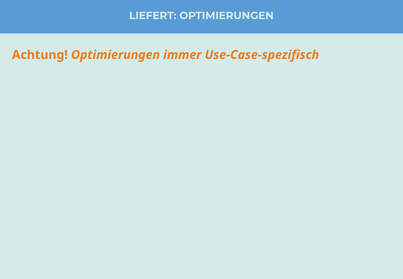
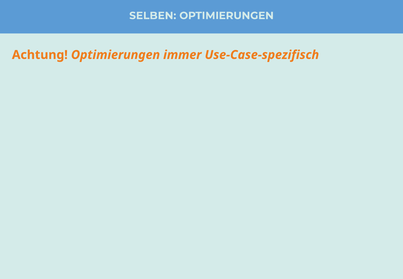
LIEFERT: LIEFERT -> SELBEN (153, 16)
